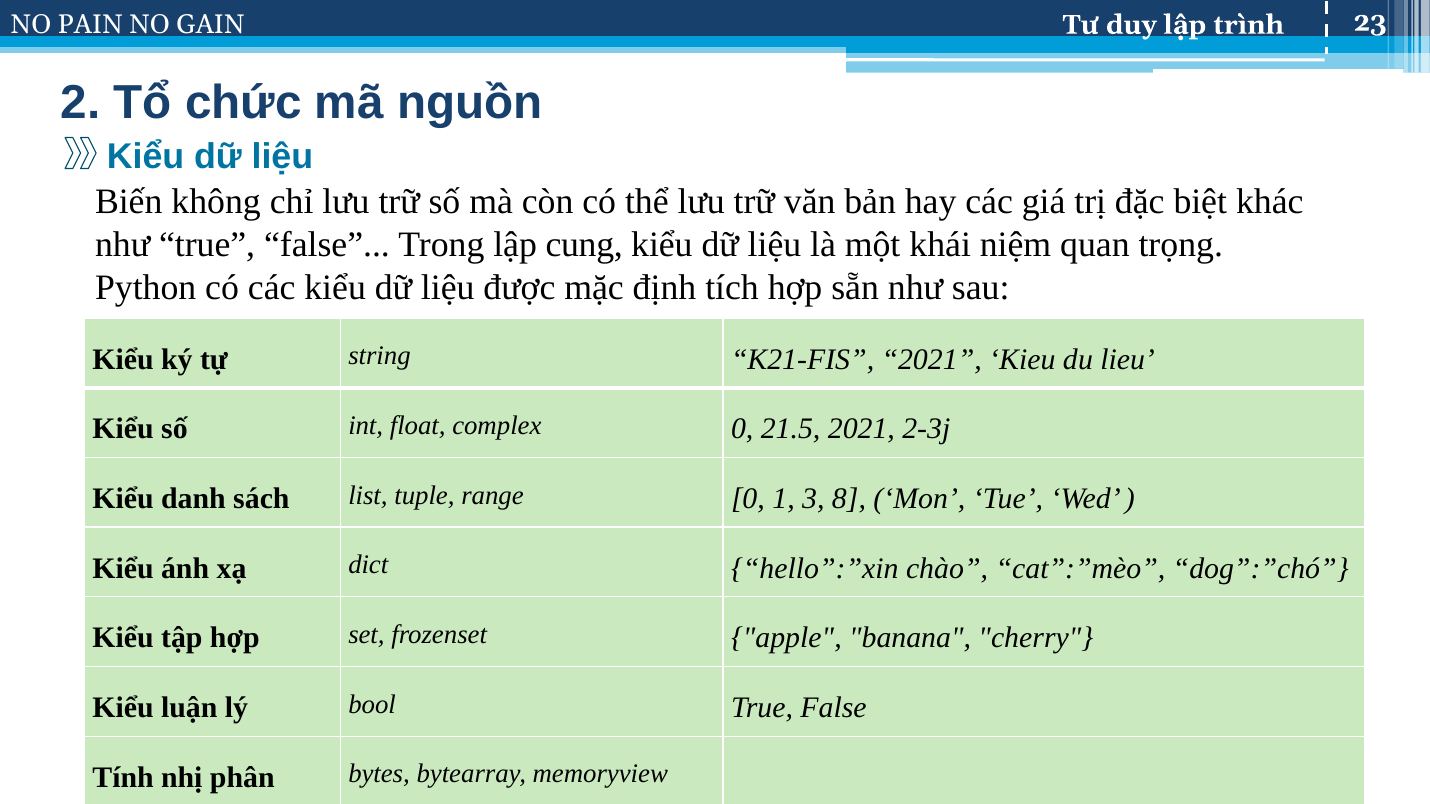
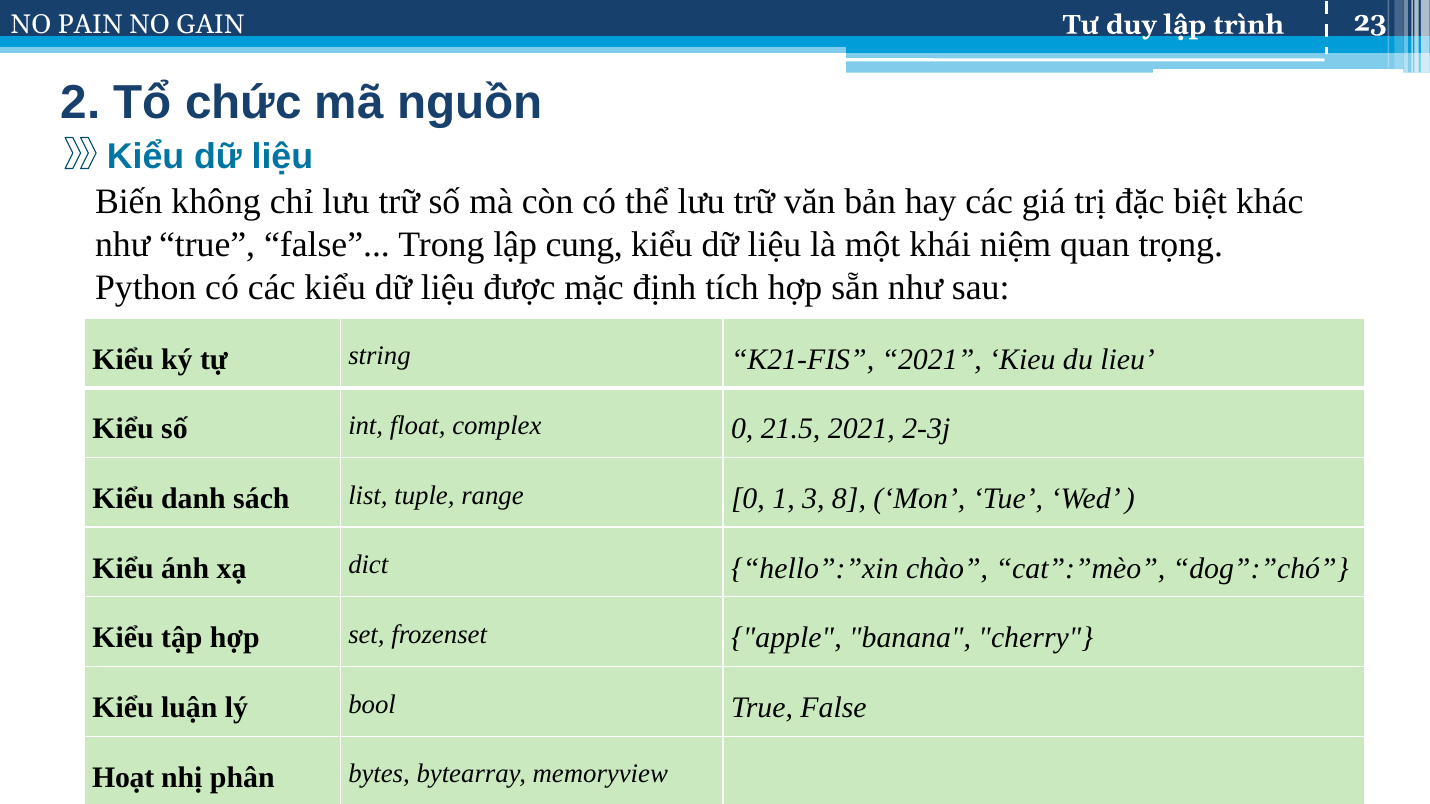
Tính: Tính -> Hoạt (123, 778)
